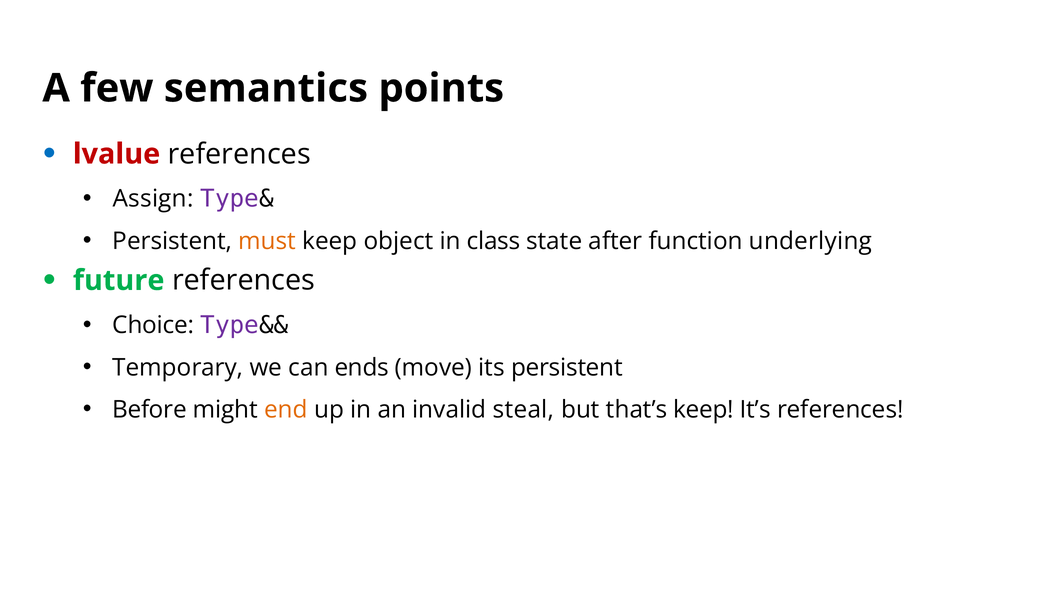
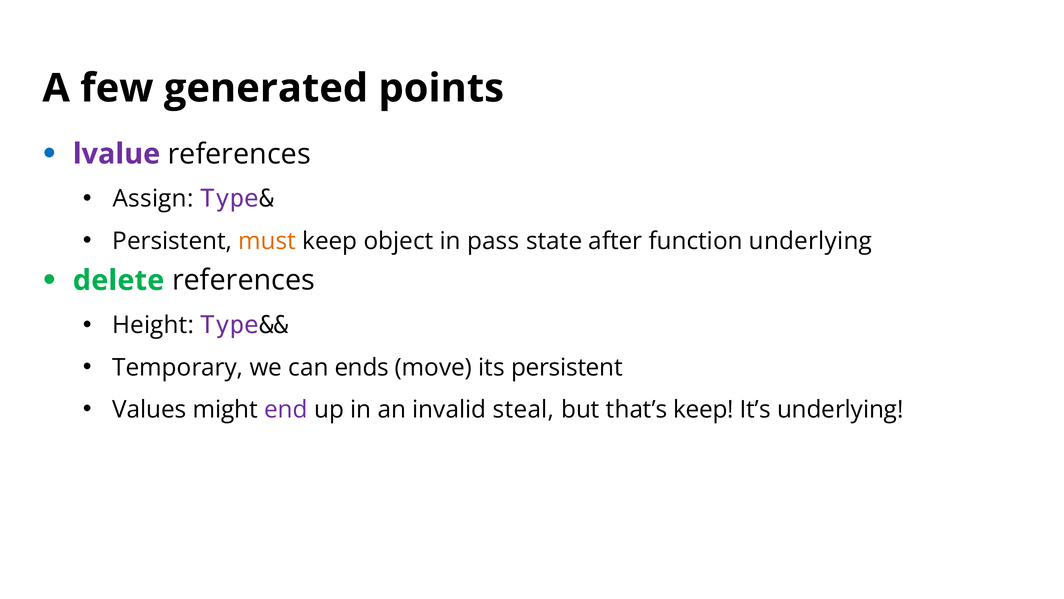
semantics: semantics -> generated (266, 88)
lvalue colour: red -> purple (116, 154)
class: class -> pass (493, 241)
future: future -> delete (119, 280)
Choice: Choice -> Height (153, 325)
Before: Before -> Values (149, 409)
end colour: orange -> purple (286, 409)
It’s references: references -> underlying (840, 409)
